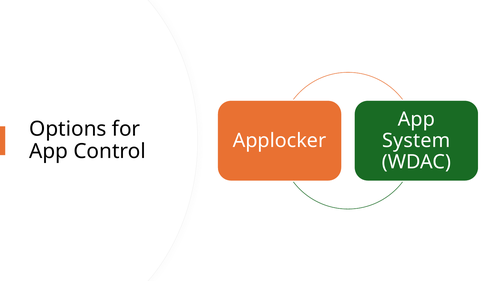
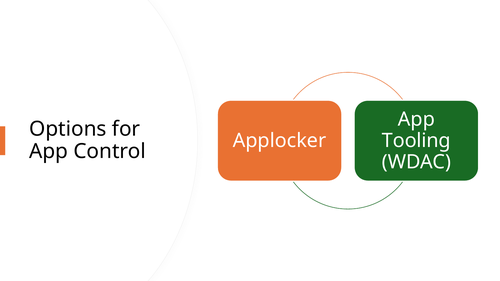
System: System -> Tooling (416, 141)
